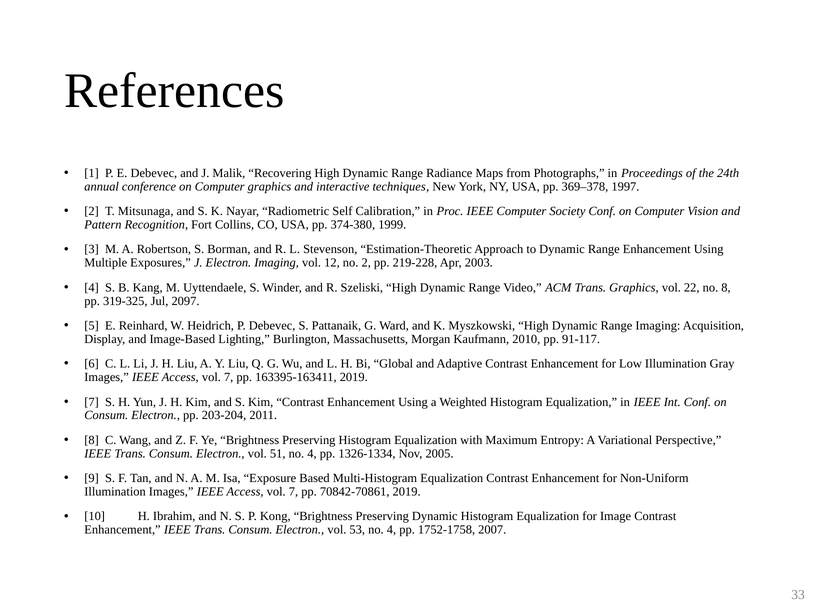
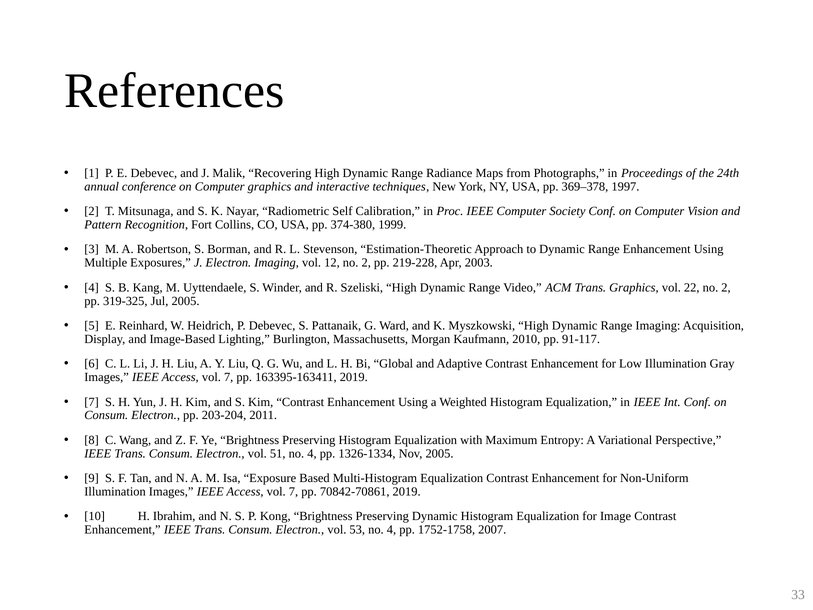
22 no 8: 8 -> 2 (726, 287)
Jul 2097: 2097 -> 2005 (186, 301)
